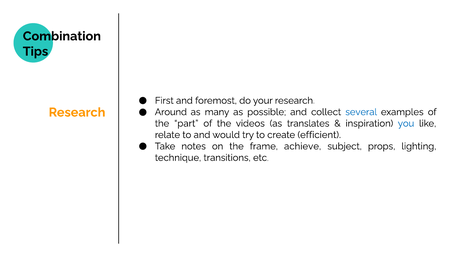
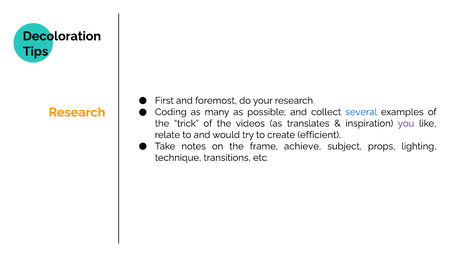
Combination: Combination -> Decoloration (62, 36)
Around: Around -> Coding (171, 112)
part: part -> trick (186, 123)
you colour: blue -> purple (406, 123)
